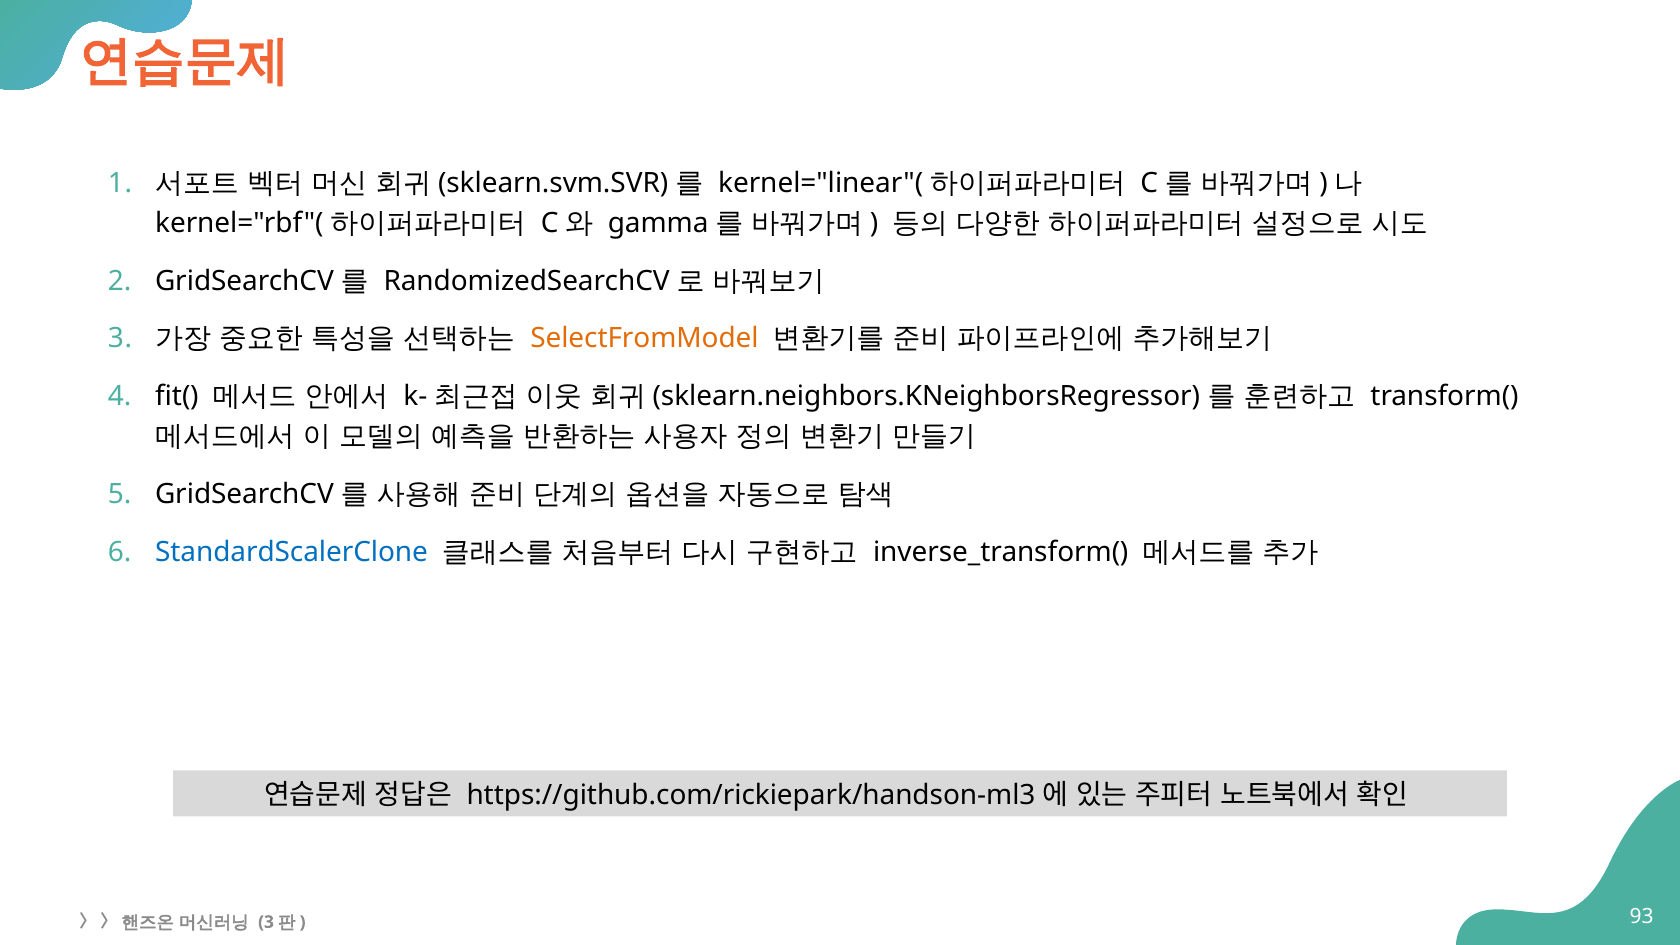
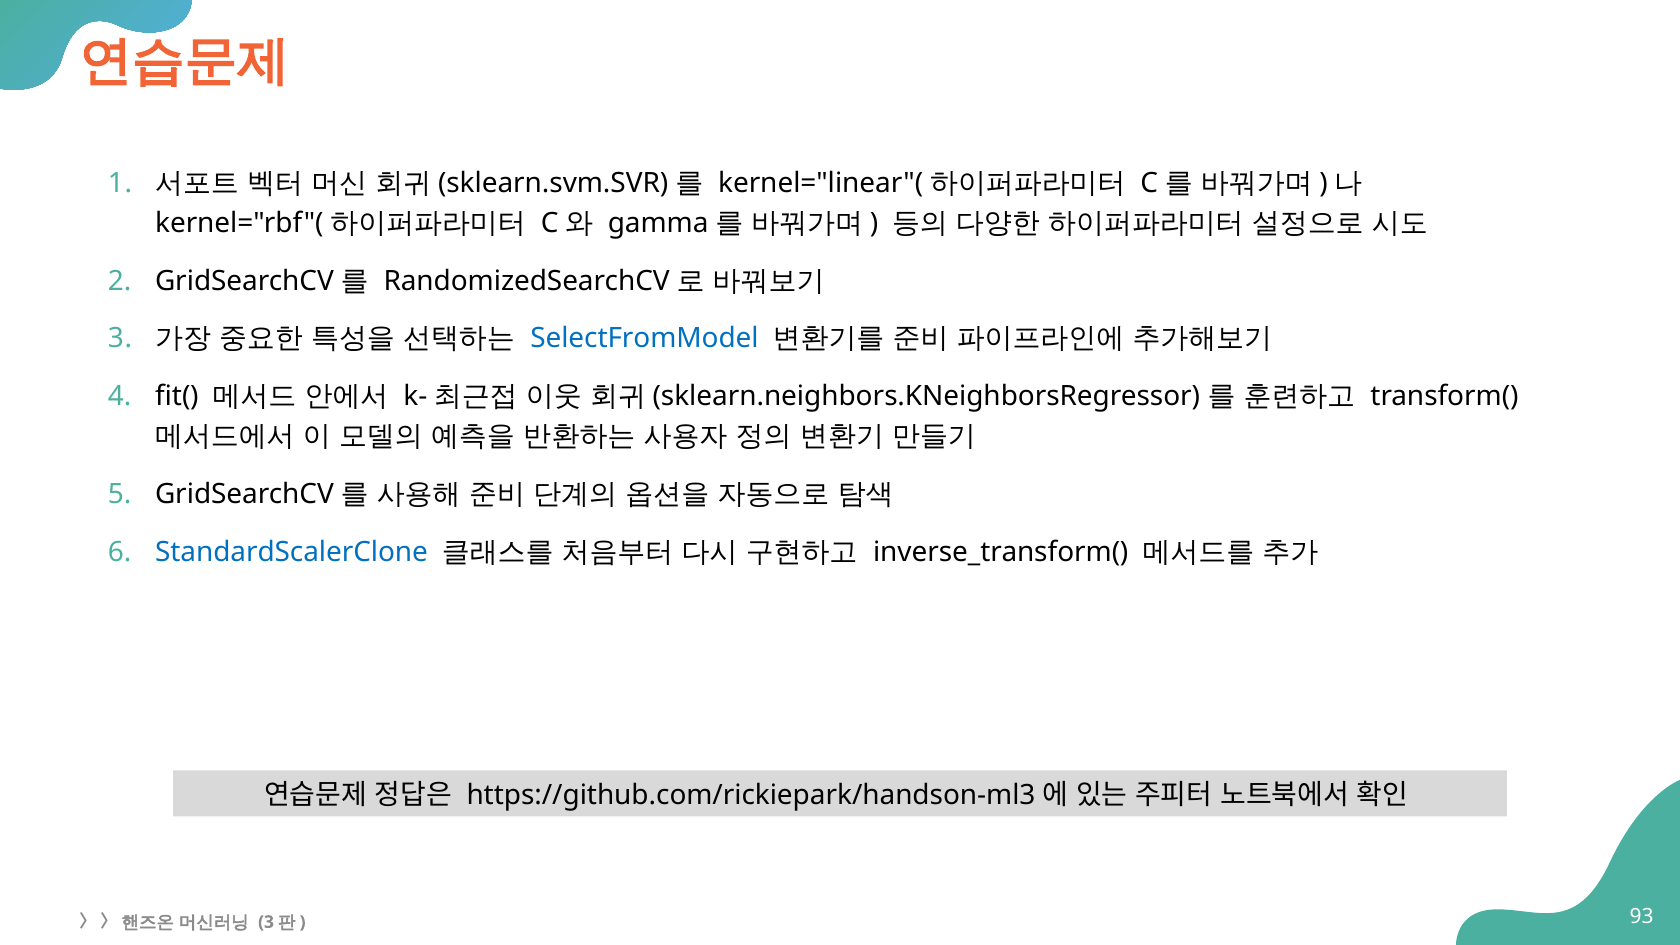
SelectFromModel colour: orange -> blue (644, 339)
